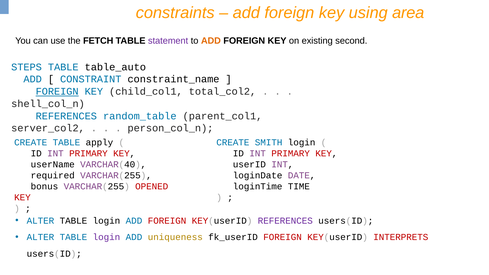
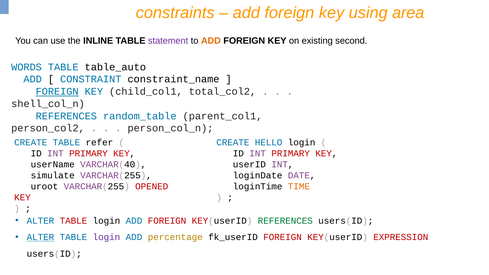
FETCH: FETCH -> INLINE (98, 41)
STEPS: STEPS -> WORDS (27, 67)
server_col2: server_col2 -> person_col2 (48, 128)
apply: apply -> refer (99, 143)
SMITH: SMITH -> HELLO (269, 143)
required: required -> simulate (53, 176)
bonus: bonus -> uroot (44, 187)
TIME colour: black -> orange (299, 187)
TABLE colour: black -> red (73, 221)
REFERENCES colour: purple -> green (285, 221)
ALTER underline: none -> present (40, 237)
uniqueness: uniqueness -> percentage (175, 237)
INTERPRETS: INTERPRETS -> EXPRESSION (401, 237)
